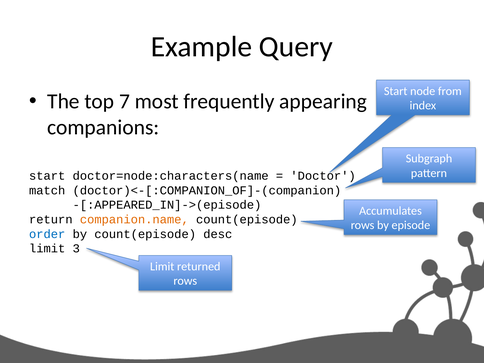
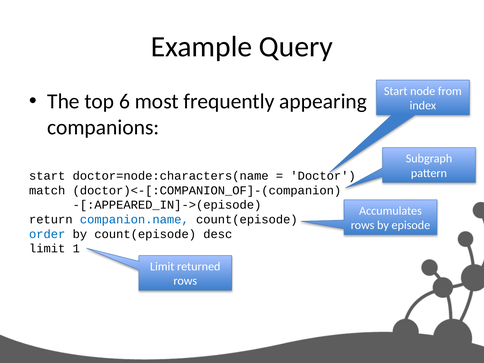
7: 7 -> 6 (124, 102)
companion.name colour: orange -> blue (134, 220)
3: 3 -> 1 (76, 249)
